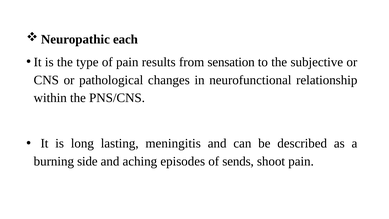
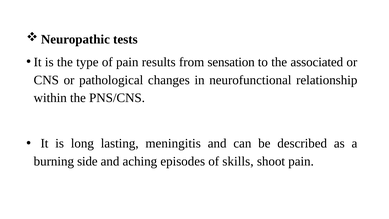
each: each -> tests (125, 39)
subjective: subjective -> associated (317, 62)
sends: sends -> skills (238, 161)
